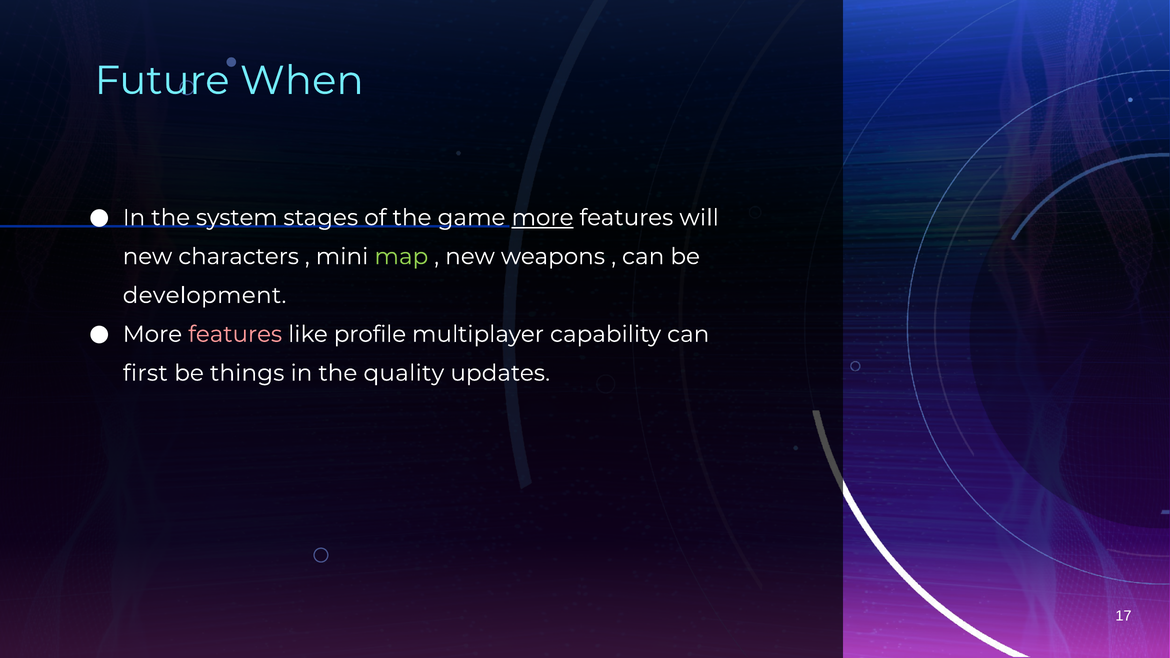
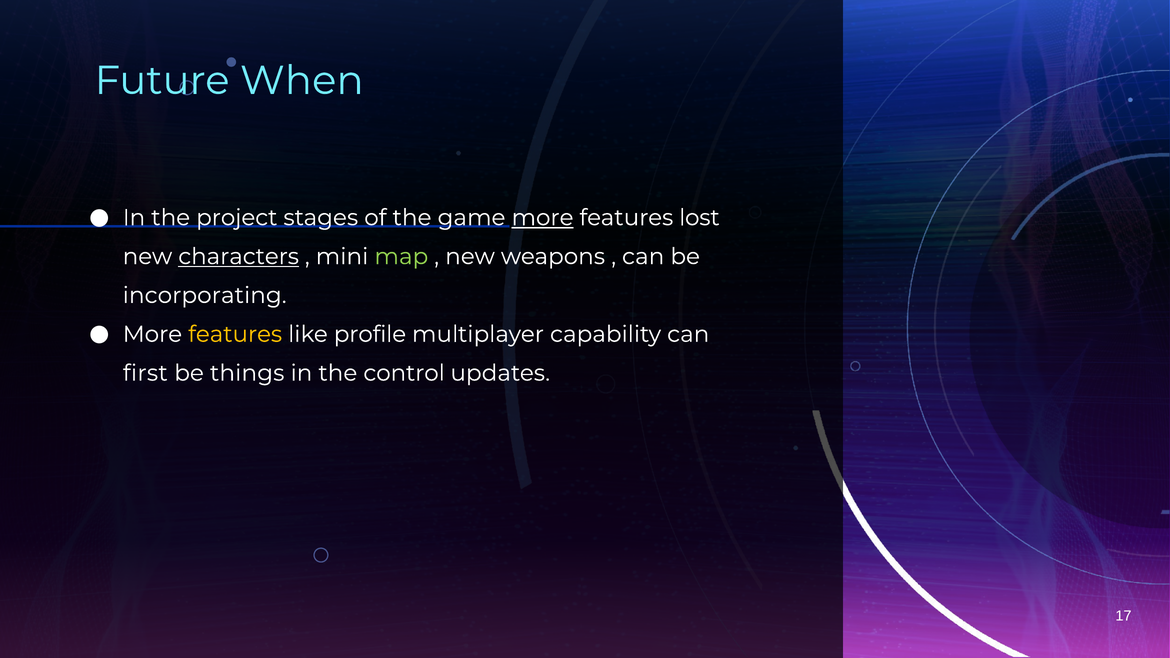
system: system -> project (237, 218)
will: will -> lost (699, 218)
characters underline: none -> present (239, 257)
development: development -> incorporating (205, 295)
features colour: pink -> yellow (235, 334)
quality: quality -> control (404, 373)
